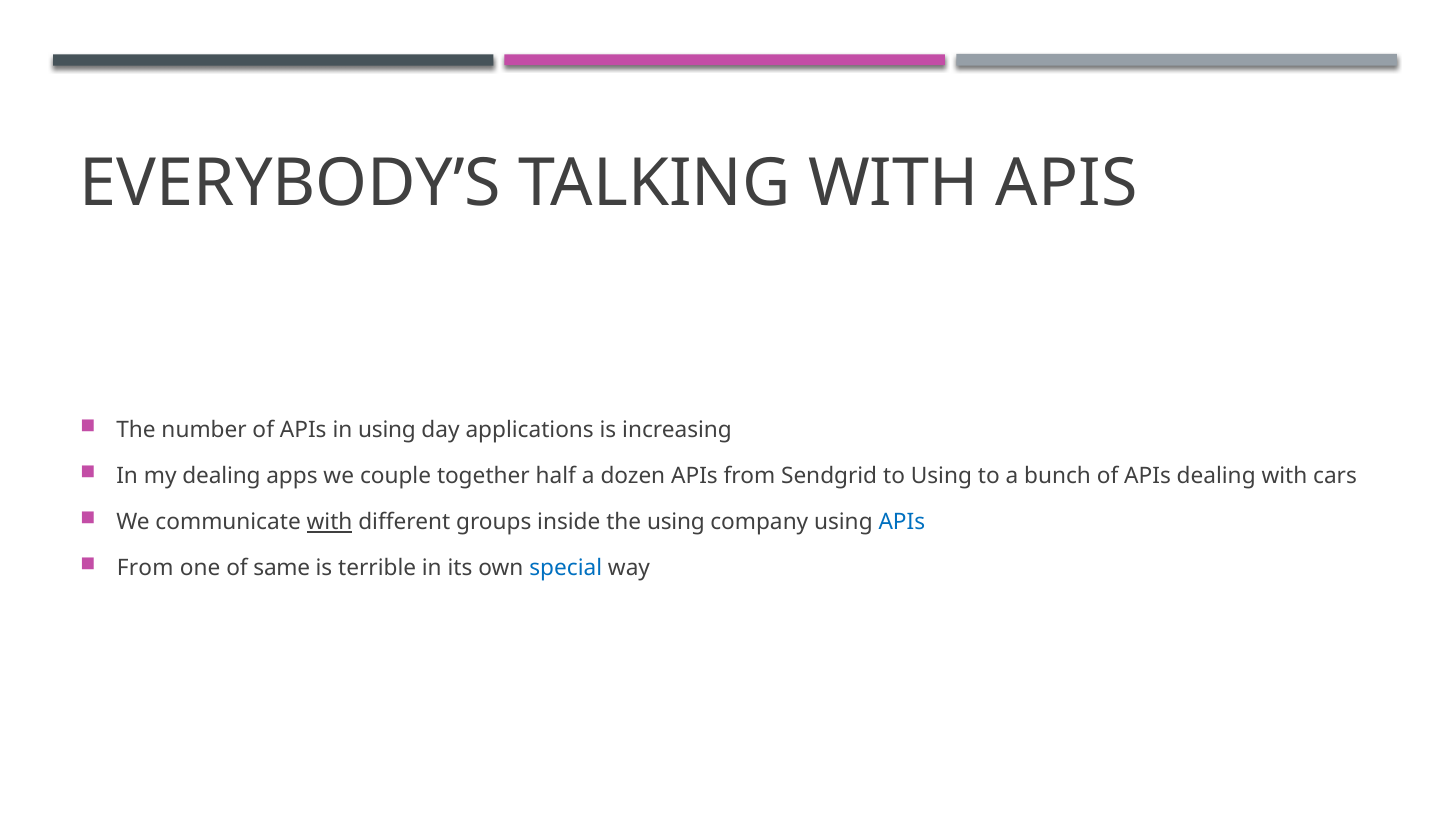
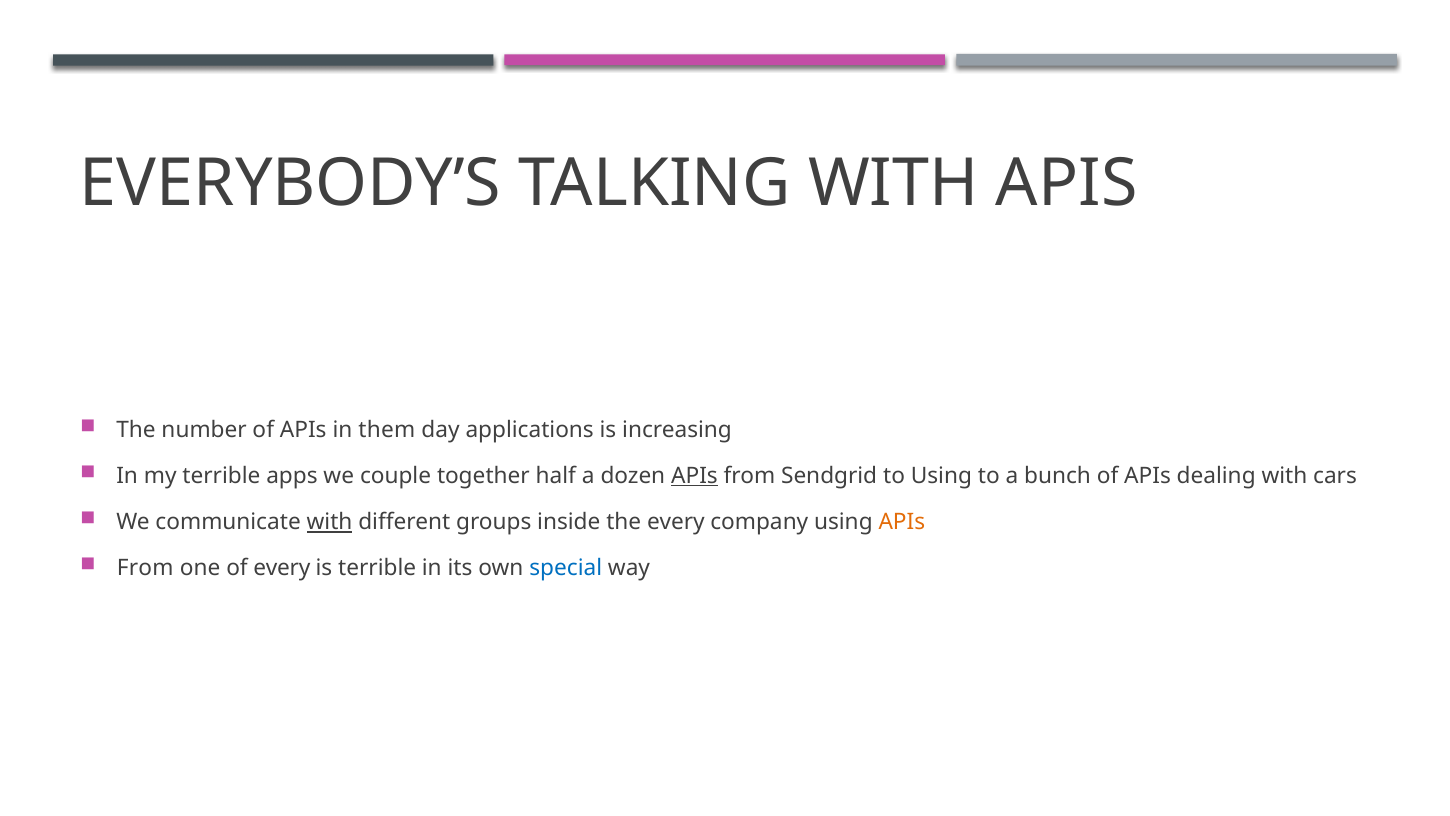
in using: using -> them (387, 429)
my dealing: dealing -> terrible (221, 476)
APIs underline: none -> present (694, 476)
the using: using -> every (676, 522)
APIs colour: blue -> orange (902, 522)
of same: same -> every (282, 568)
